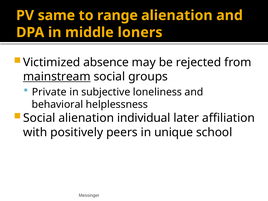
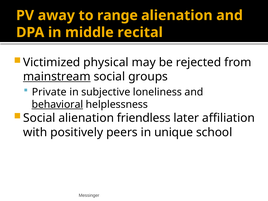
same: same -> away (56, 15)
loners: loners -> recital (140, 32)
absence: absence -> physical (106, 62)
behavioral underline: none -> present (57, 104)
individual: individual -> friendless (144, 118)
